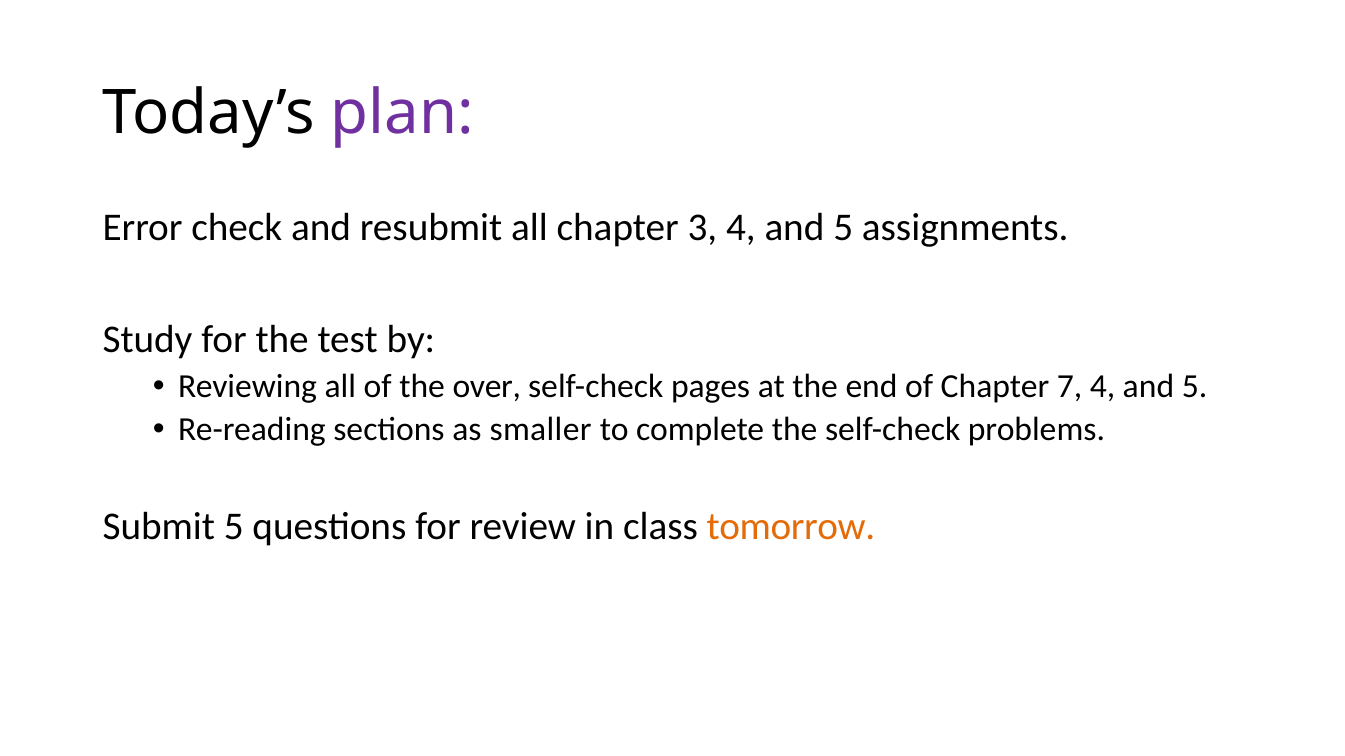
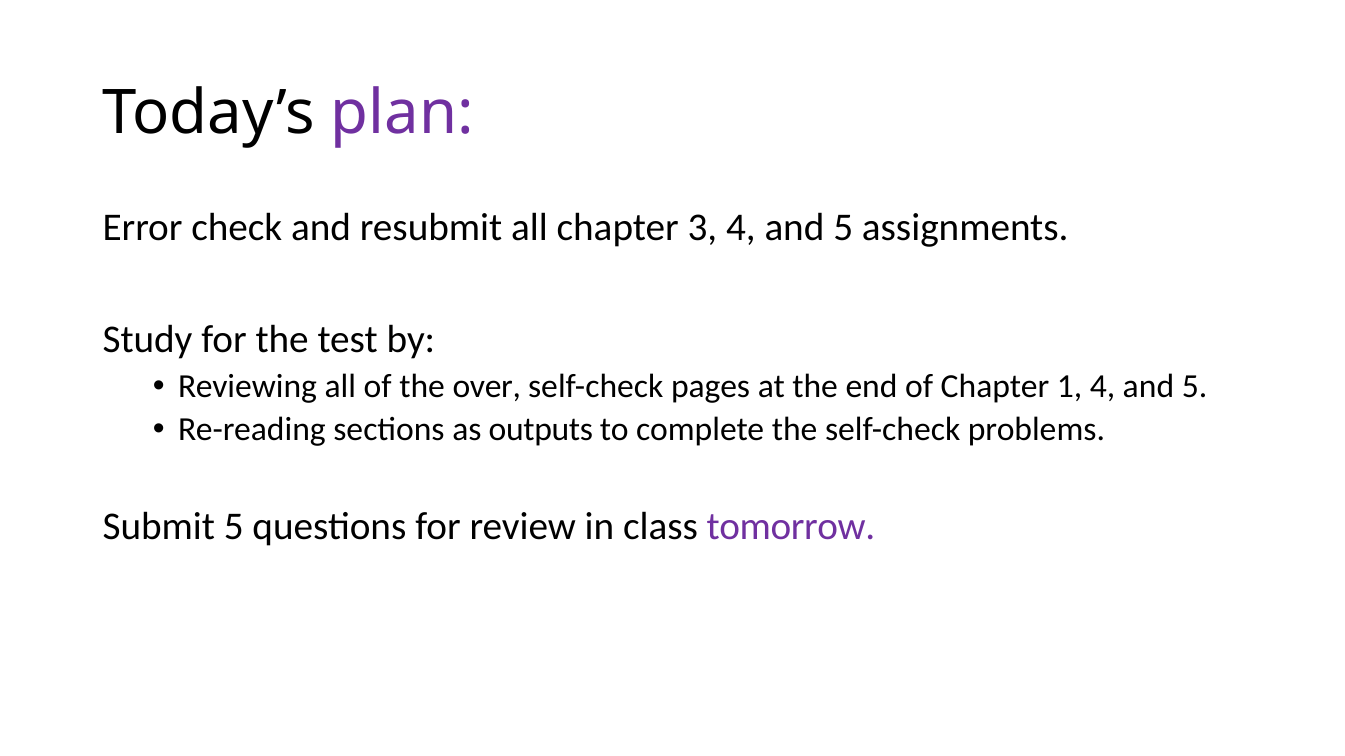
7: 7 -> 1 (1069, 387)
smaller: smaller -> outputs (541, 430)
tomorrow colour: orange -> purple (791, 526)
